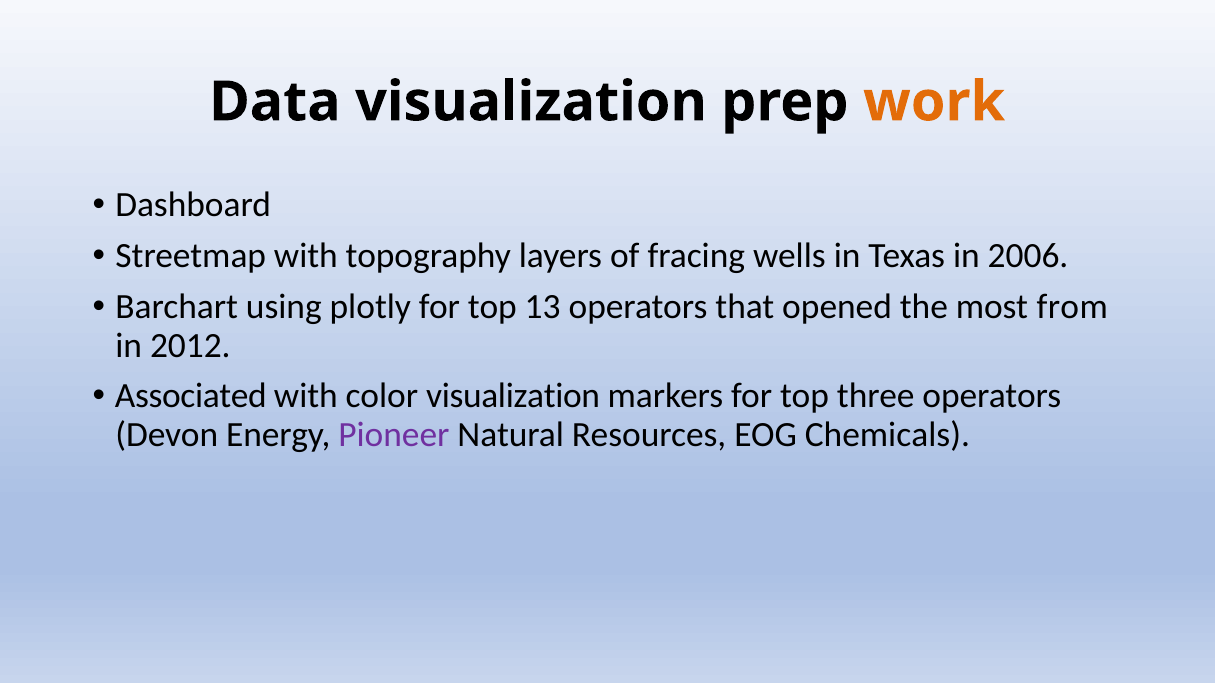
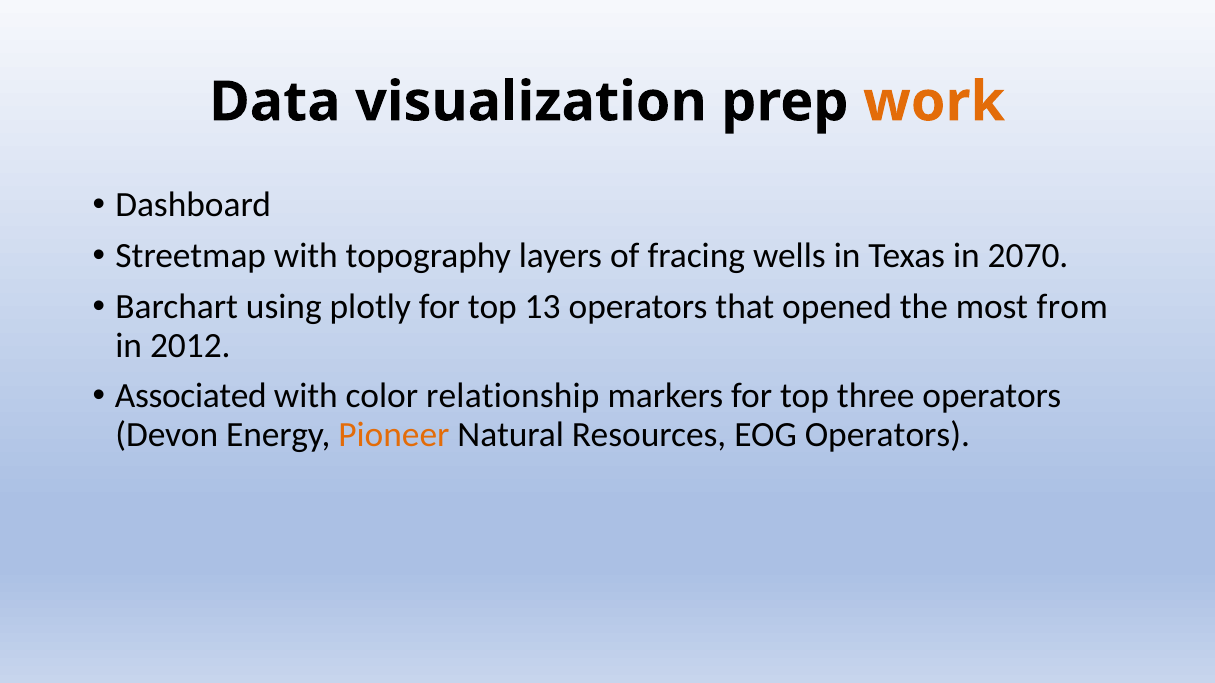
2006: 2006 -> 2070 (1028, 256)
color visualization: visualization -> relationship (513, 397)
Pioneer colour: purple -> orange (394, 435)
EOG Chemicals: Chemicals -> Operators (887, 435)
